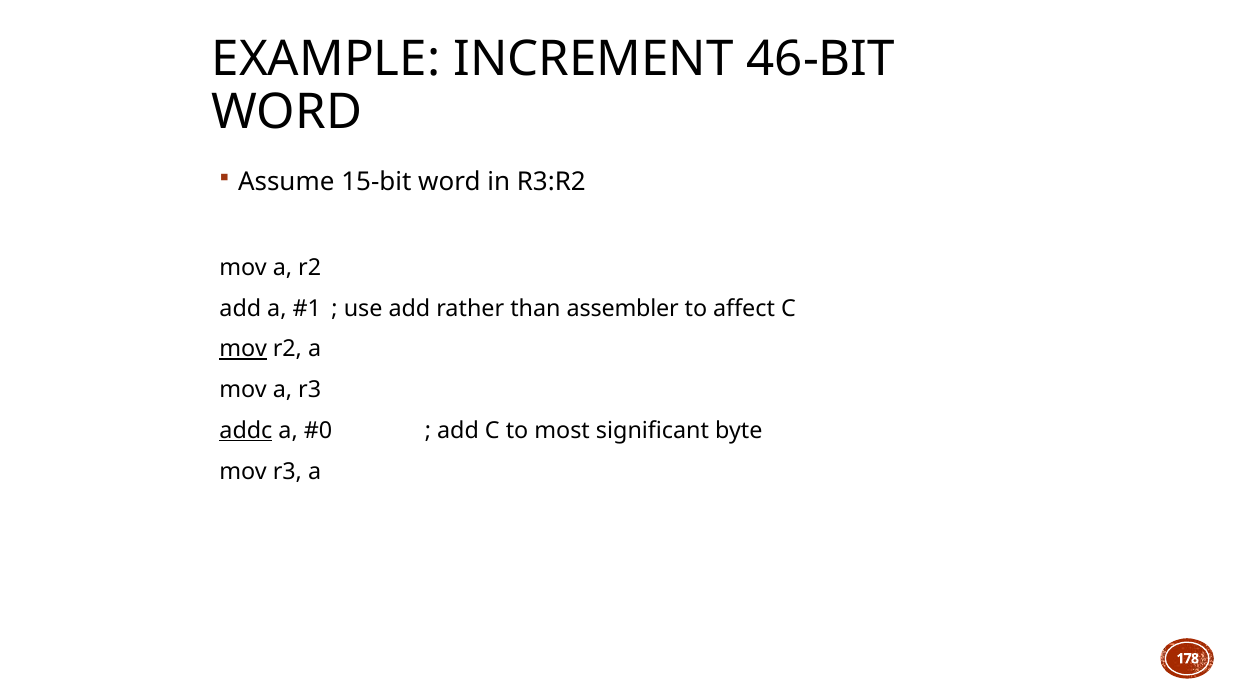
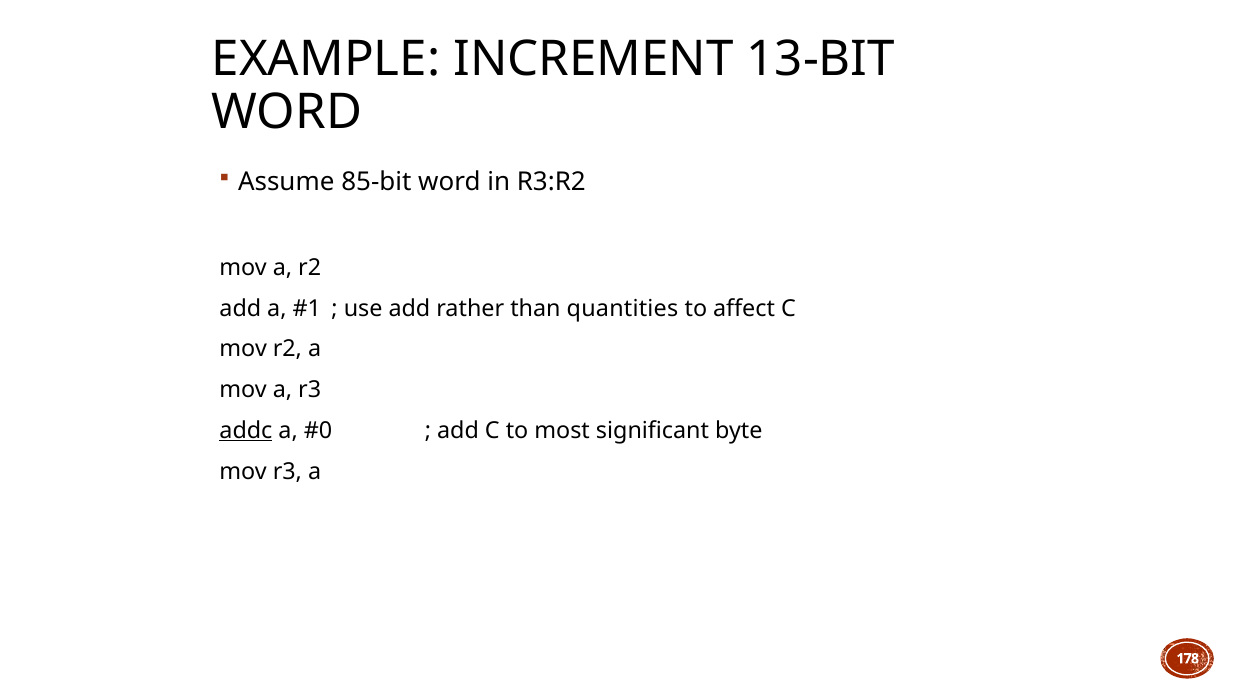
46-BIT: 46-BIT -> 13-BIT (821, 59)
15-bit: 15-bit -> 85-bit (376, 182)
assembler: assembler -> quantities (622, 309)
mov underline: present -> none (243, 349)
